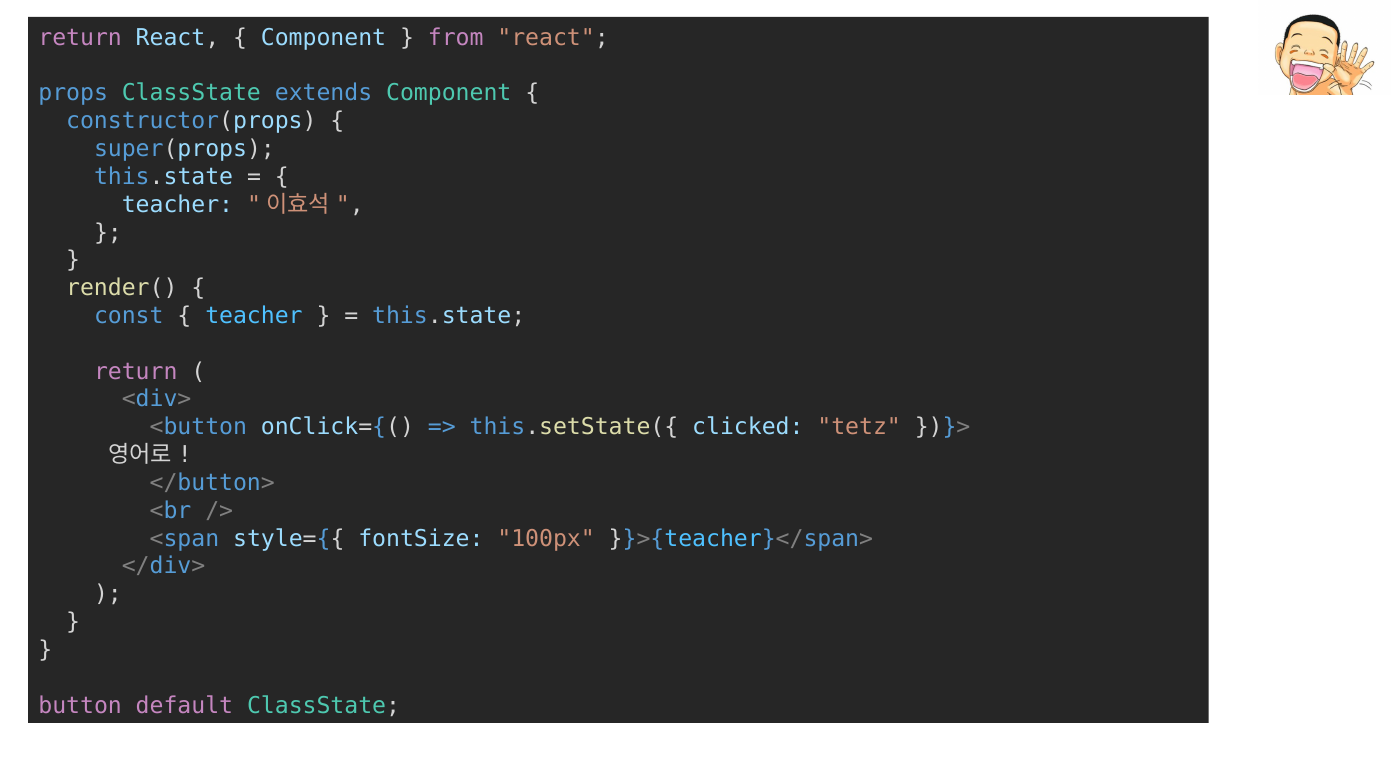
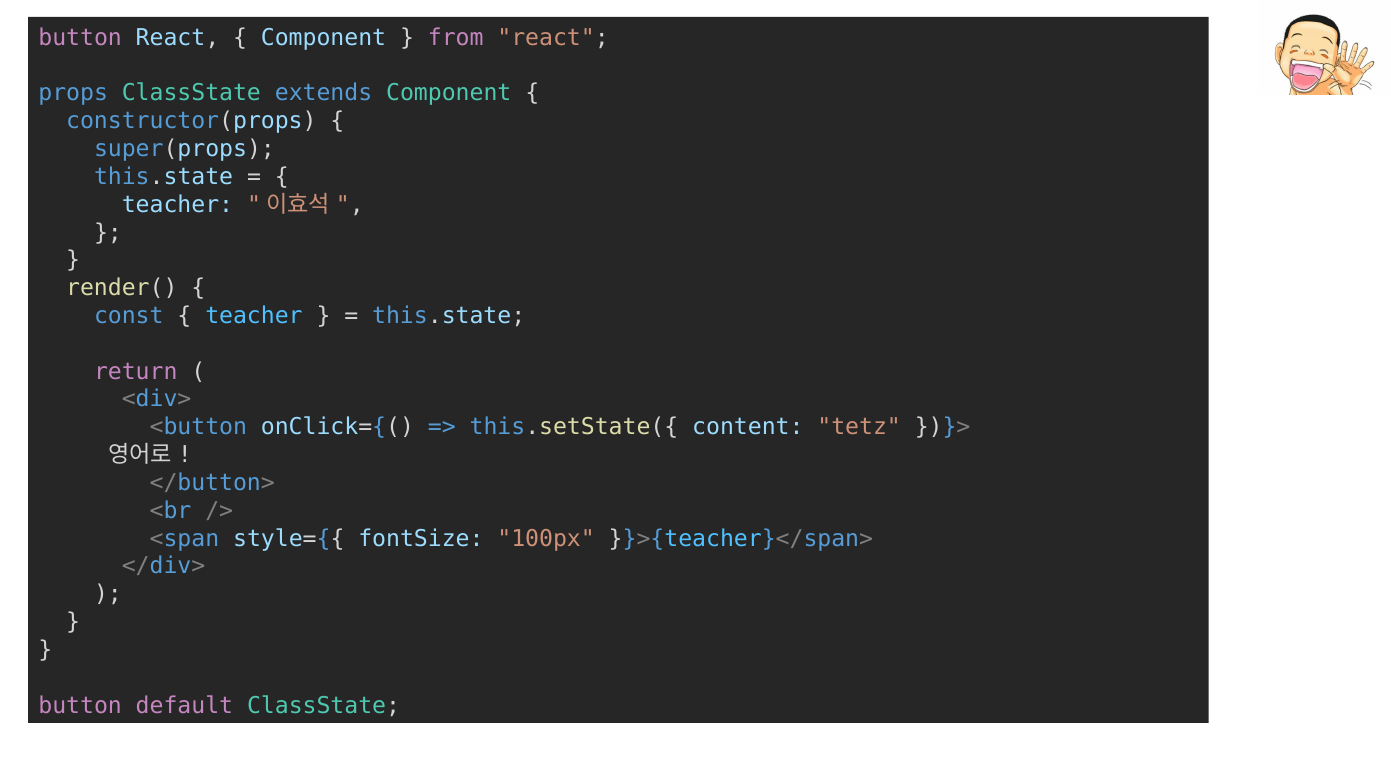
return: return -> button (80, 38)
clicked: clicked -> content (748, 427)
